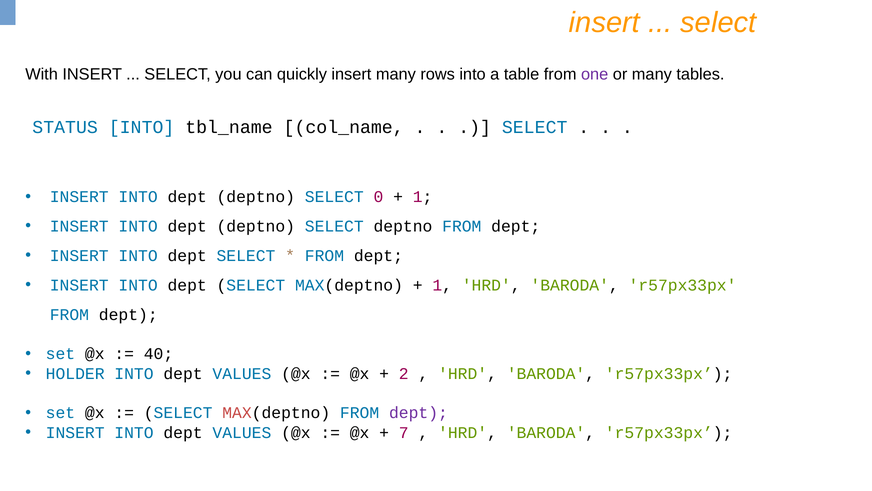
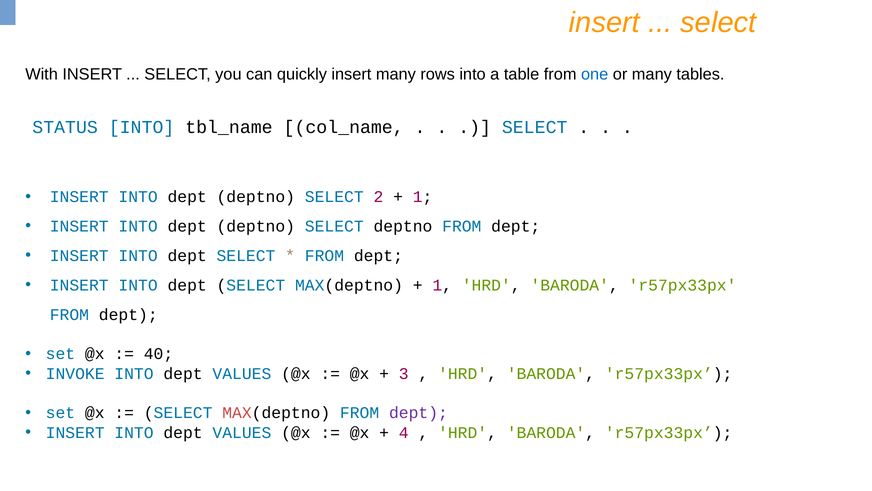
one colour: purple -> blue (595, 74)
0: 0 -> 2 (378, 197)
HOLDER: HOLDER -> INVOKE (75, 373)
2: 2 -> 3 (404, 373)
7: 7 -> 4 (404, 432)
